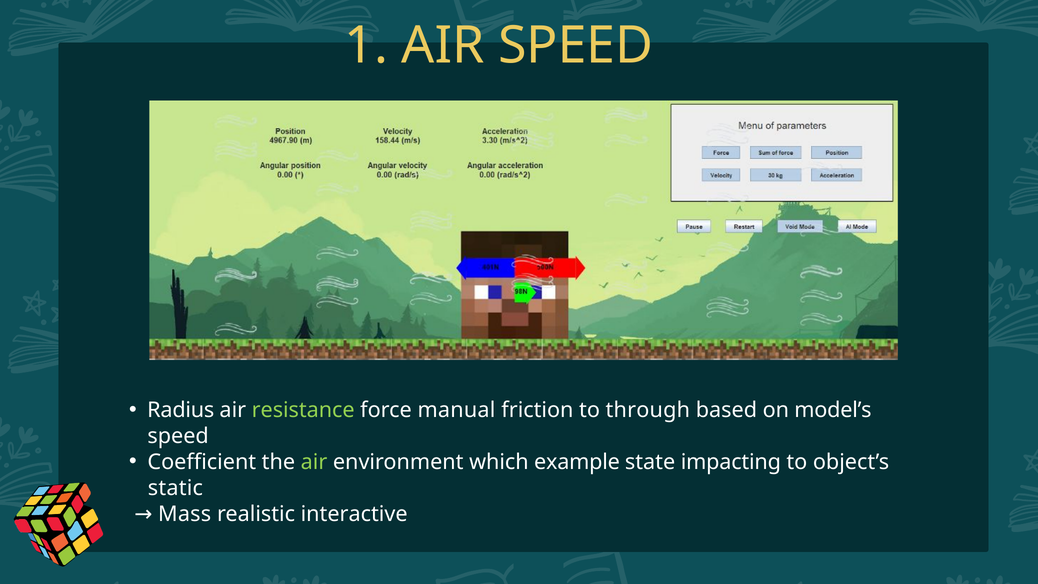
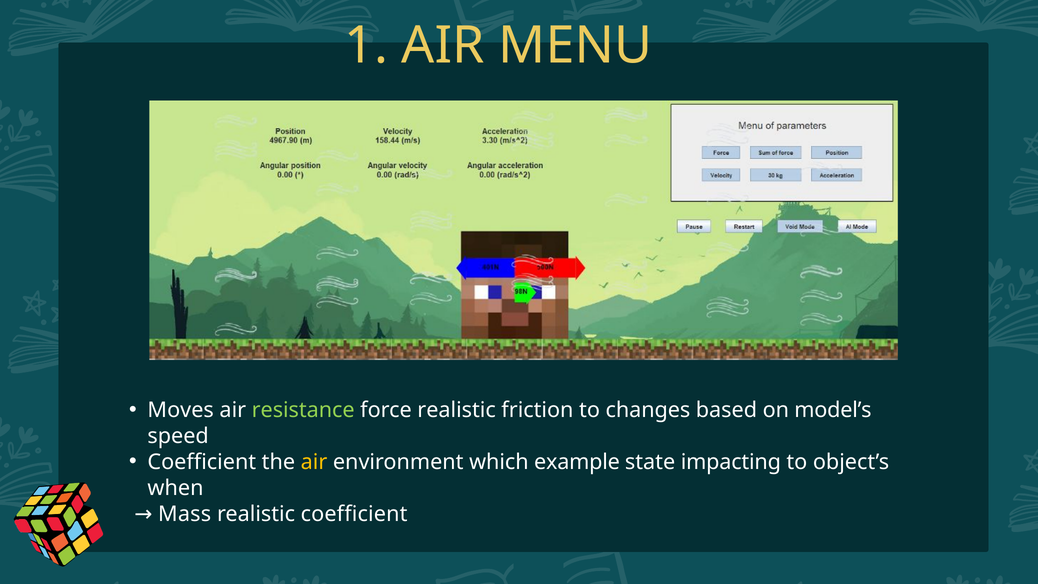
AIR SPEED: SPEED -> MENU (575, 45)
Radius: Radius -> Moves (181, 410)
force manual: manual -> realistic (457, 410)
through: through -> changes (648, 410)
air colour: light green -> yellow (314, 462)
static: static -> when (175, 488)
realistic interactive: interactive -> coefficient (354, 514)
